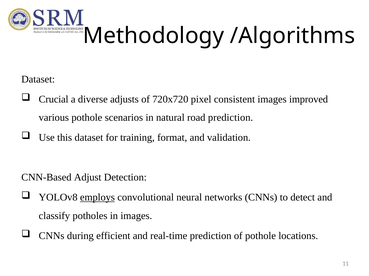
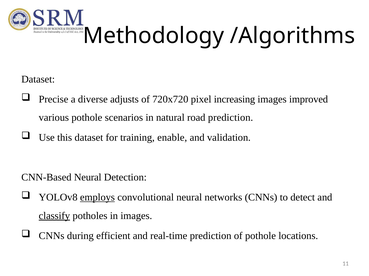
Crucial: Crucial -> Precise (54, 99)
consistent: consistent -> increasing (235, 99)
format: format -> enable (172, 138)
CNN-Based Adjust: Adjust -> Neural (88, 178)
classify underline: none -> present (54, 216)
